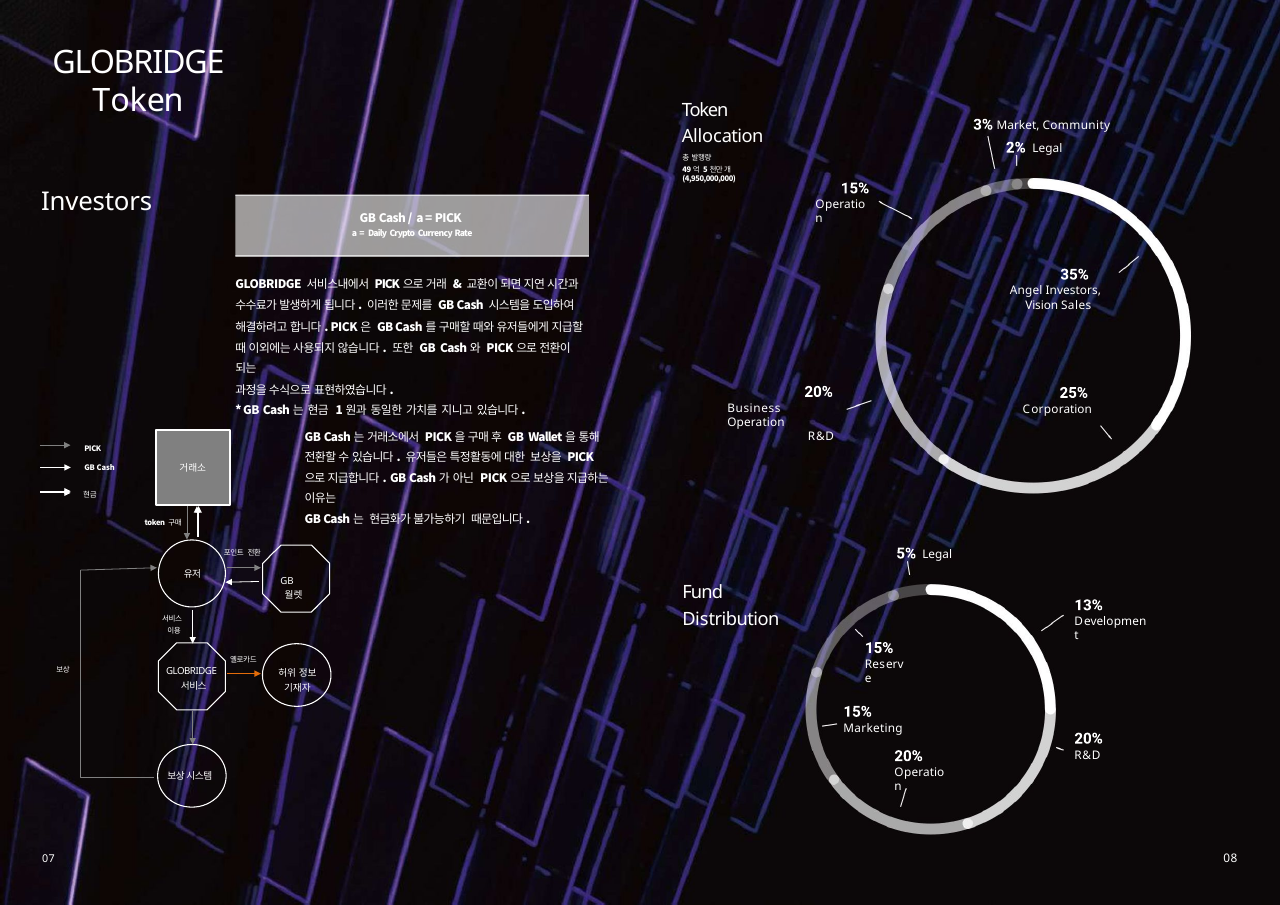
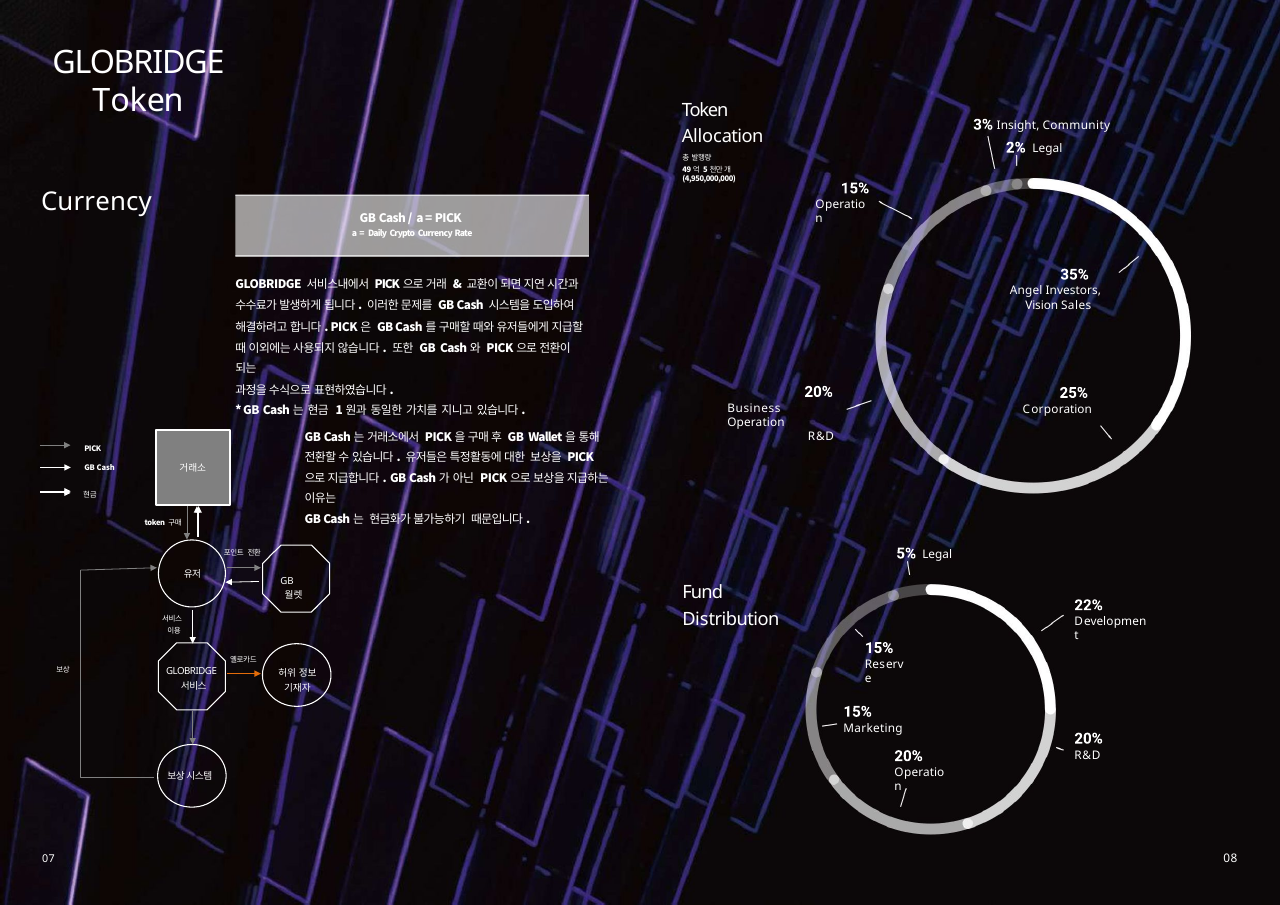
Market: Market -> Insight (1018, 126)
Investors: Investors -> Currency (96, 202)
13%: 13% -> 22% (1089, 605)
